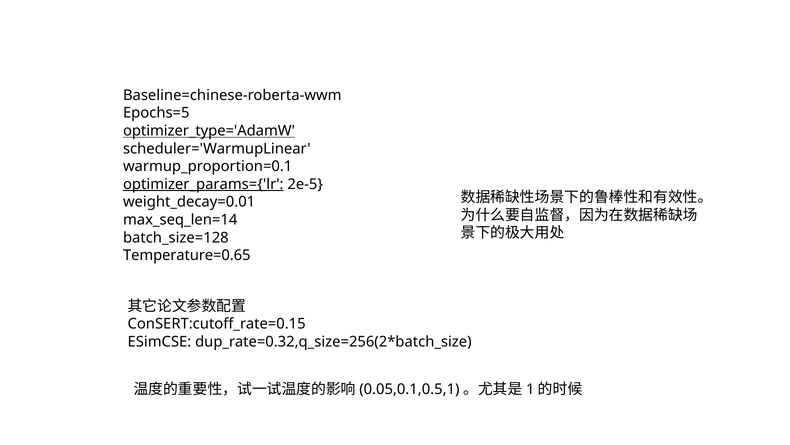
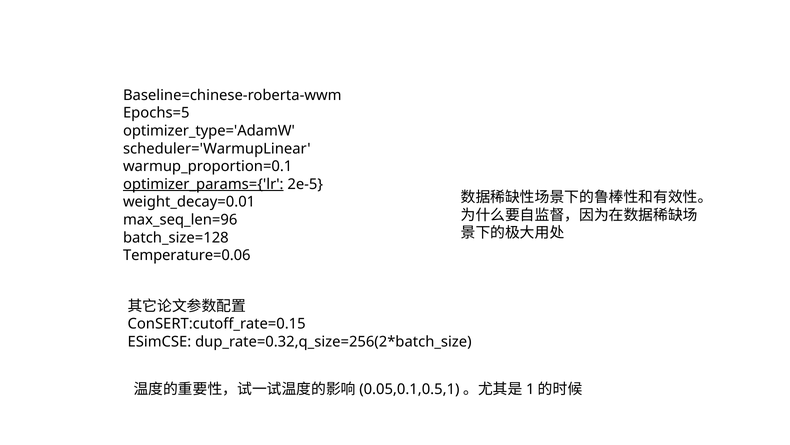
optimizer_type='AdamW underline: present -> none (209, 131)
max_seq_len=14: max_seq_len=14 -> max_seq_len=96 (180, 220)
Temperature=0.65: Temperature=0.65 -> Temperature=0.06 (187, 255)
